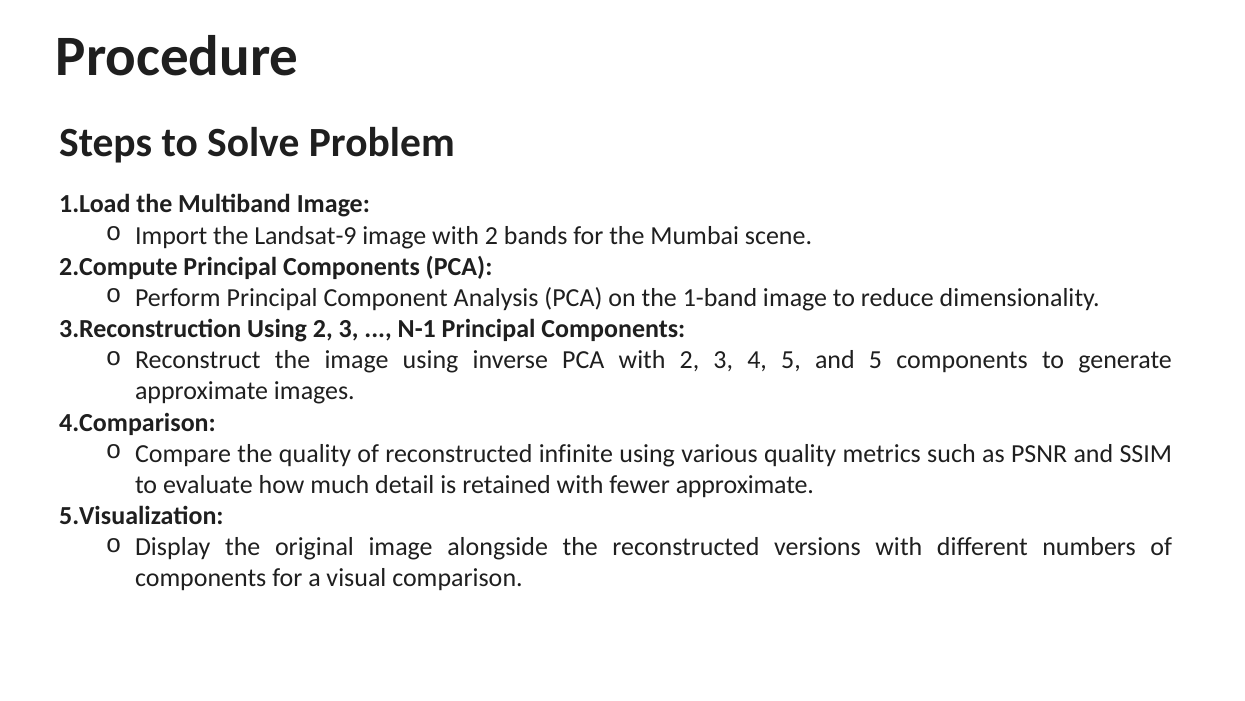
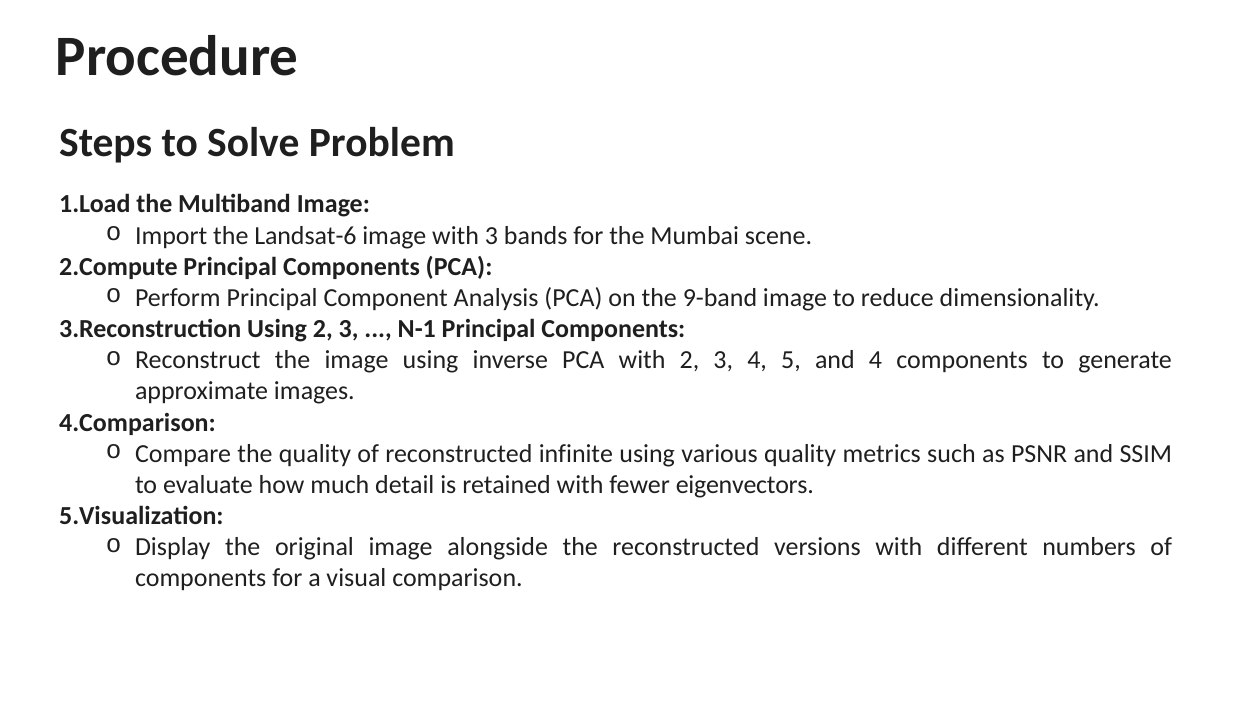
Landsat-9: Landsat-9 -> Landsat-6 (305, 235)
image with 2: 2 -> 3 (491, 235)
1-band: 1-band -> 9-band (720, 298)
and 5: 5 -> 4 (876, 360)
fewer approximate: approximate -> eigenvectors (745, 484)
